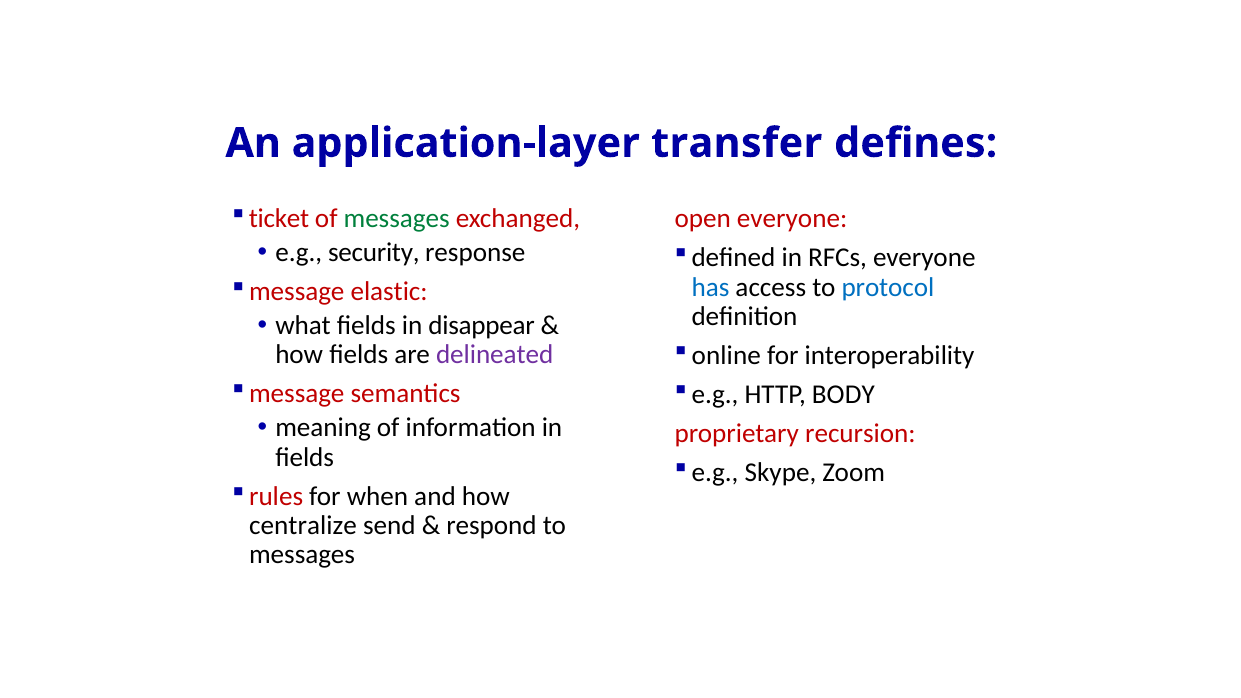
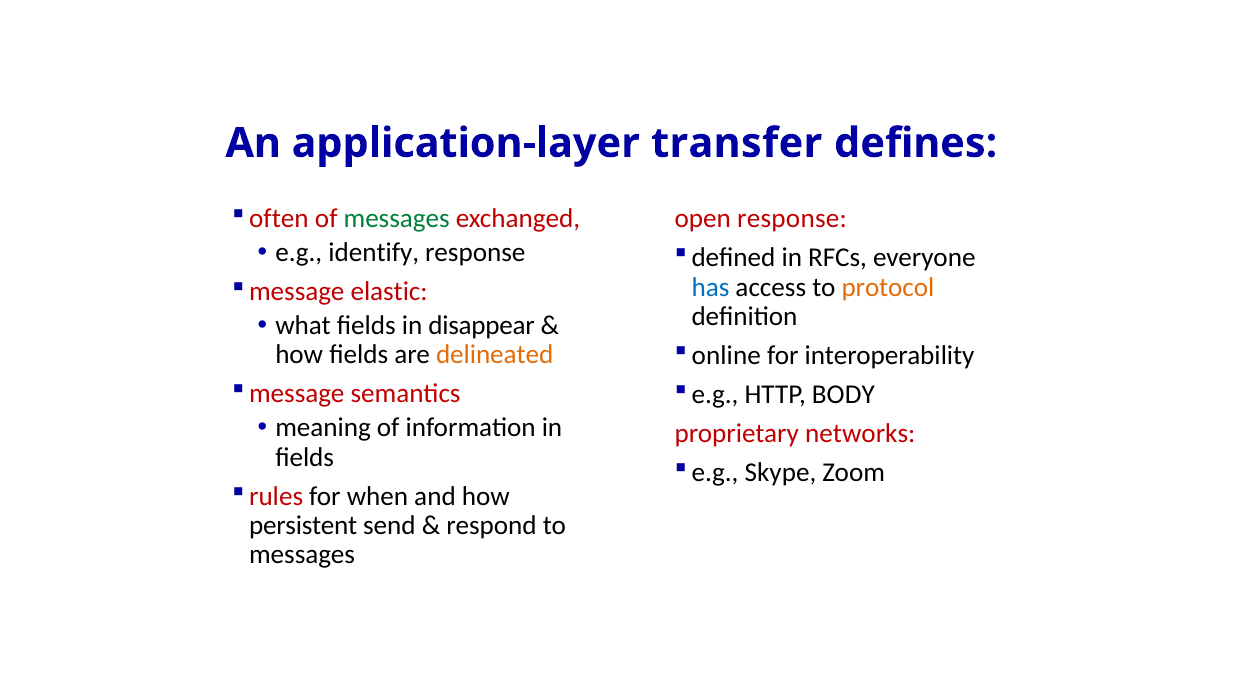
ticket: ticket -> often (279, 218)
open everyone: everyone -> response (792, 219)
security: security -> identify (374, 252)
protocol colour: blue -> orange (888, 287)
delineated colour: purple -> orange (495, 355)
recursion: recursion -> networks (860, 434)
centralize: centralize -> persistent (303, 526)
